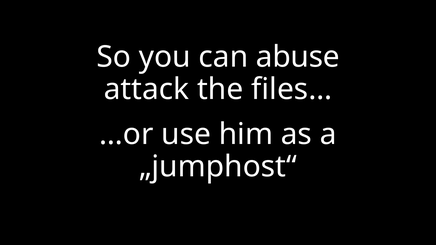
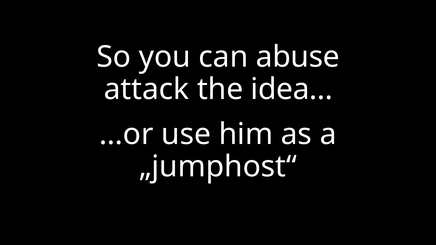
files…: files… -> idea… (292, 89)
